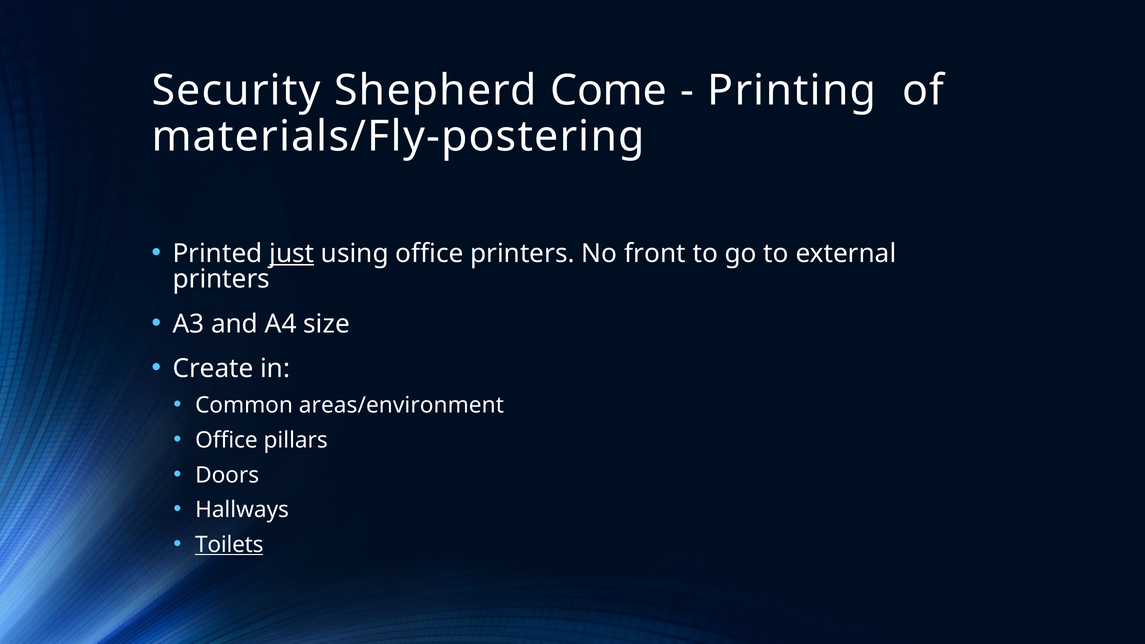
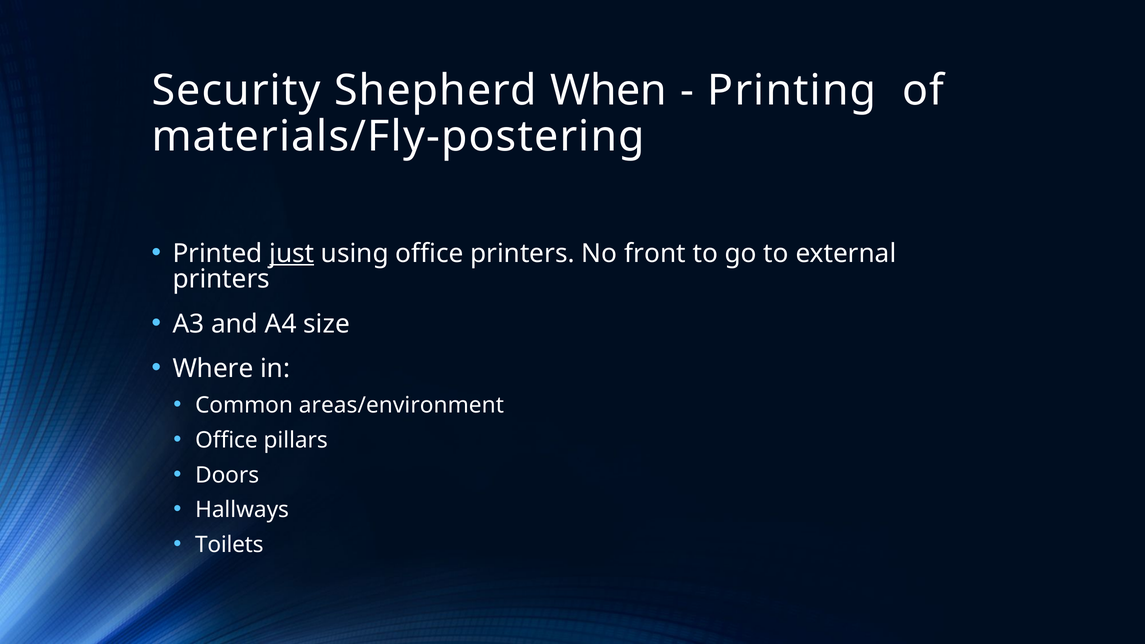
Come: Come -> When (609, 90)
Create: Create -> Where (213, 369)
Toilets underline: present -> none (229, 545)
